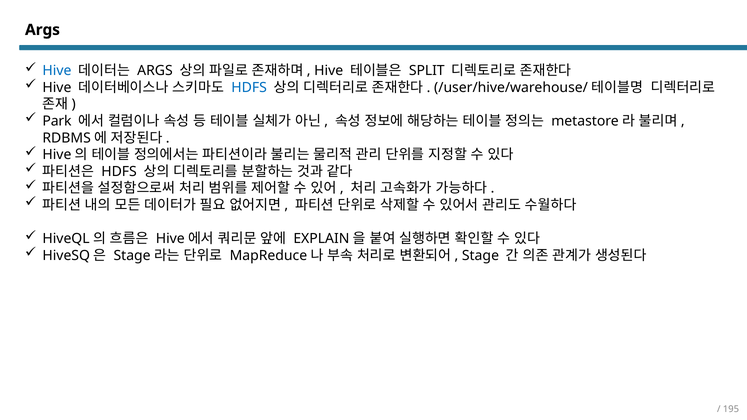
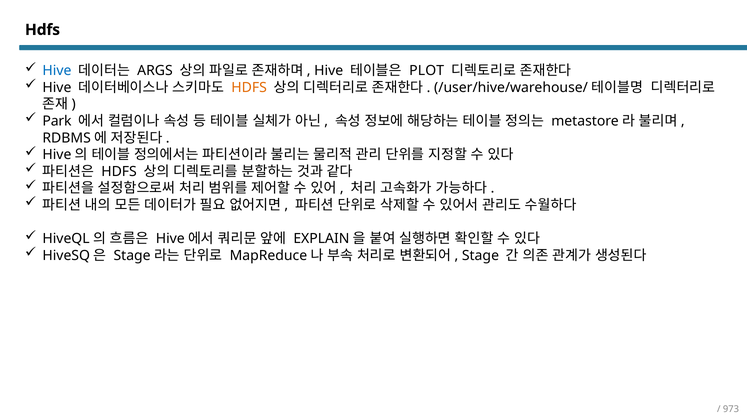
Args: Args -> Hdfs (42, 30)
SPLIT: SPLIT -> PLOT (427, 71)
HDFS colour: blue -> orange (249, 88)
195: 195 -> 973 (731, 409)
